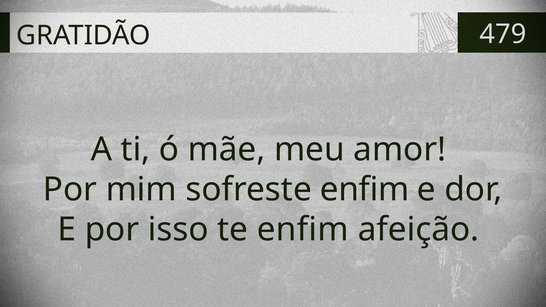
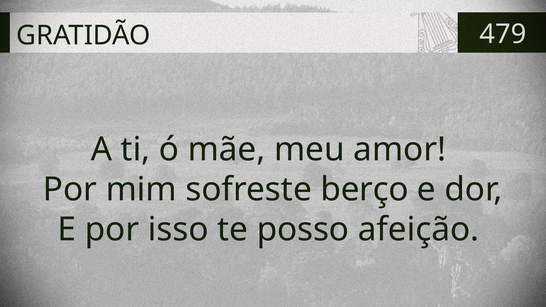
sofreste enfim: enfim -> berço (365, 190)
te enfim: enfim -> posso (303, 230)
